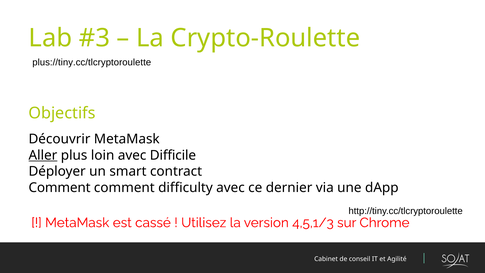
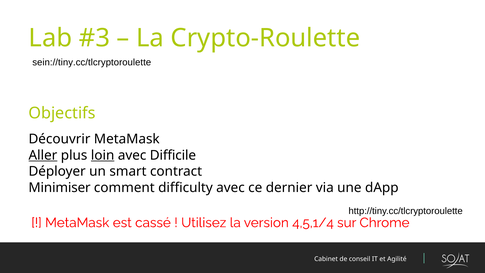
plus://tiny.cc/tlcryptoroulette: plus://tiny.cc/tlcryptoroulette -> sein://tiny.cc/tlcryptoroulette (92, 62)
loin underline: none -> present (103, 155)
Comment: Comment -> Minimiser (60, 188)
4,5,1/3: 4,5,1/3 -> 4,5,1/4 (313, 223)
